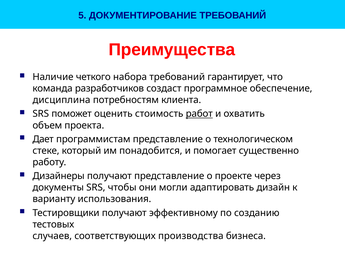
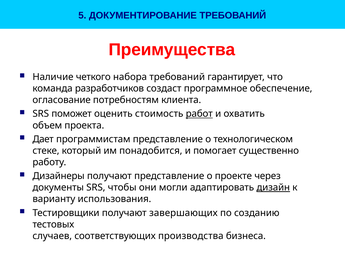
дисциплина: дисциплина -> огласование (62, 100)
дизайн underline: none -> present (273, 187)
эффективному: эффективному -> завершающих (183, 213)
